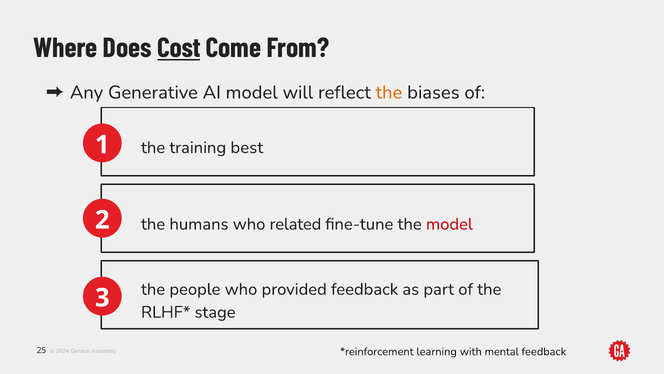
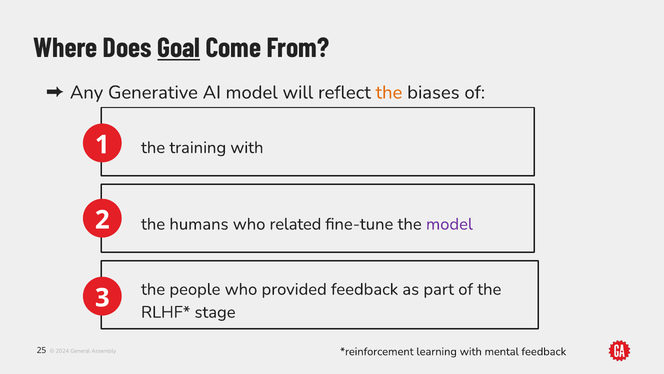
Cost: Cost -> Goal (179, 48)
training best: best -> with (247, 147)
model colour: red -> purple (449, 224)
